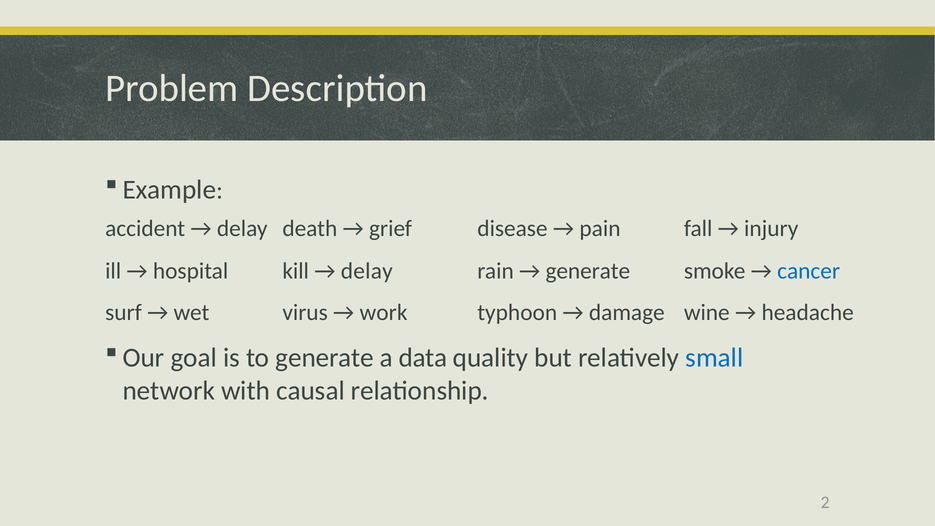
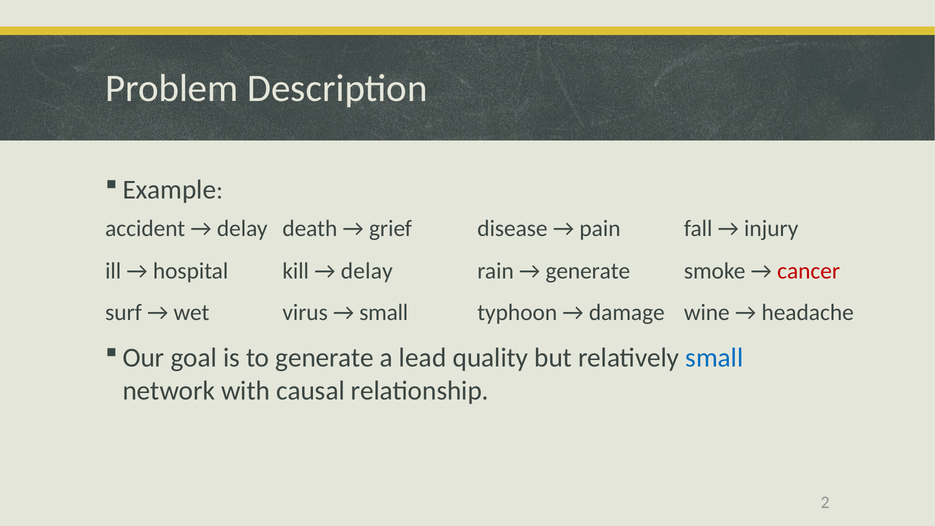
cancer colour: blue -> red (809, 271)
work: work -> small (384, 312)
data: data -> lead (423, 358)
